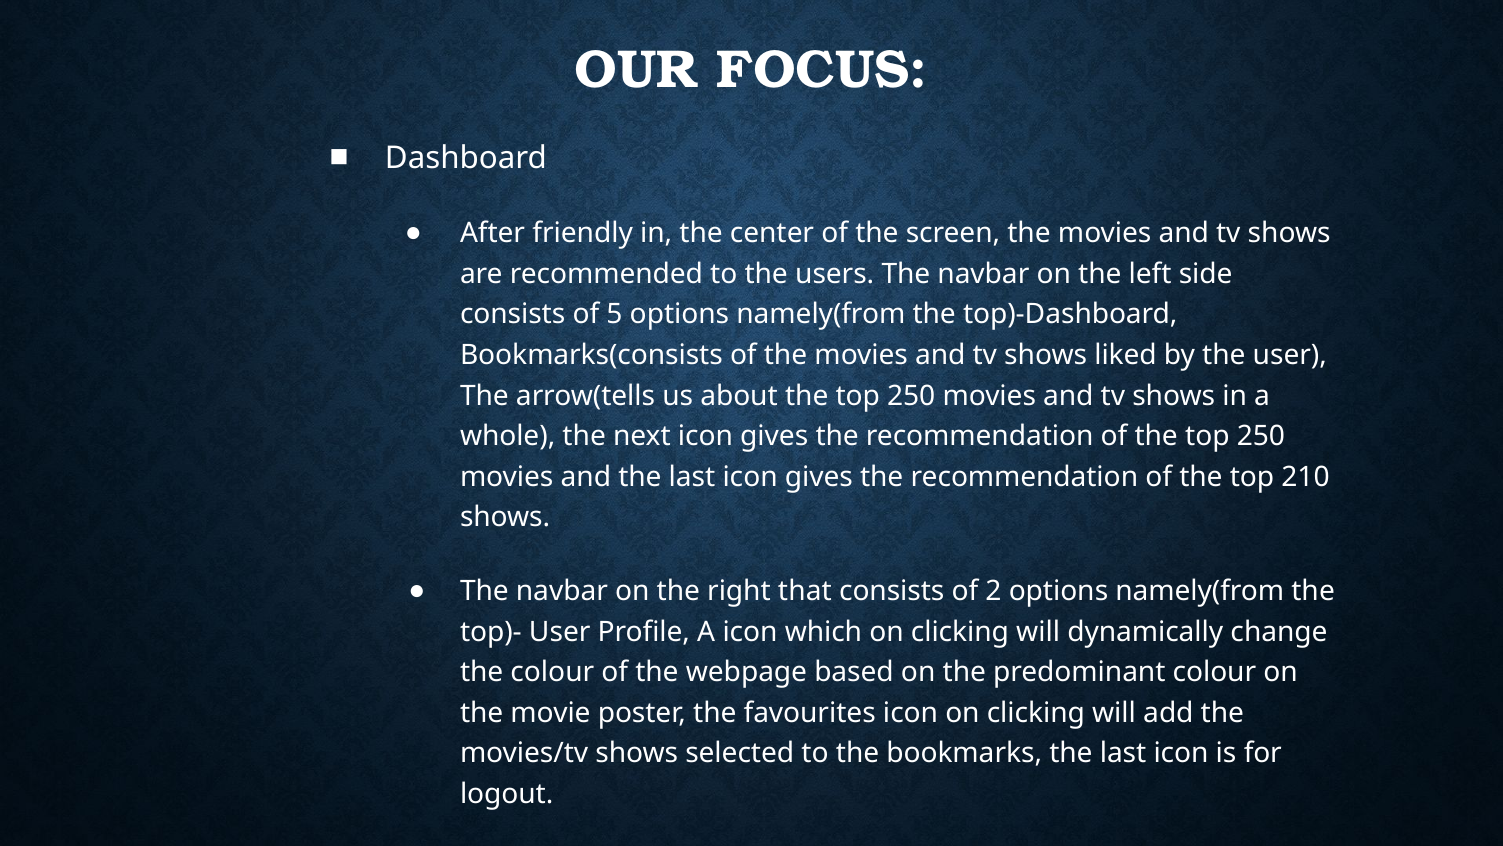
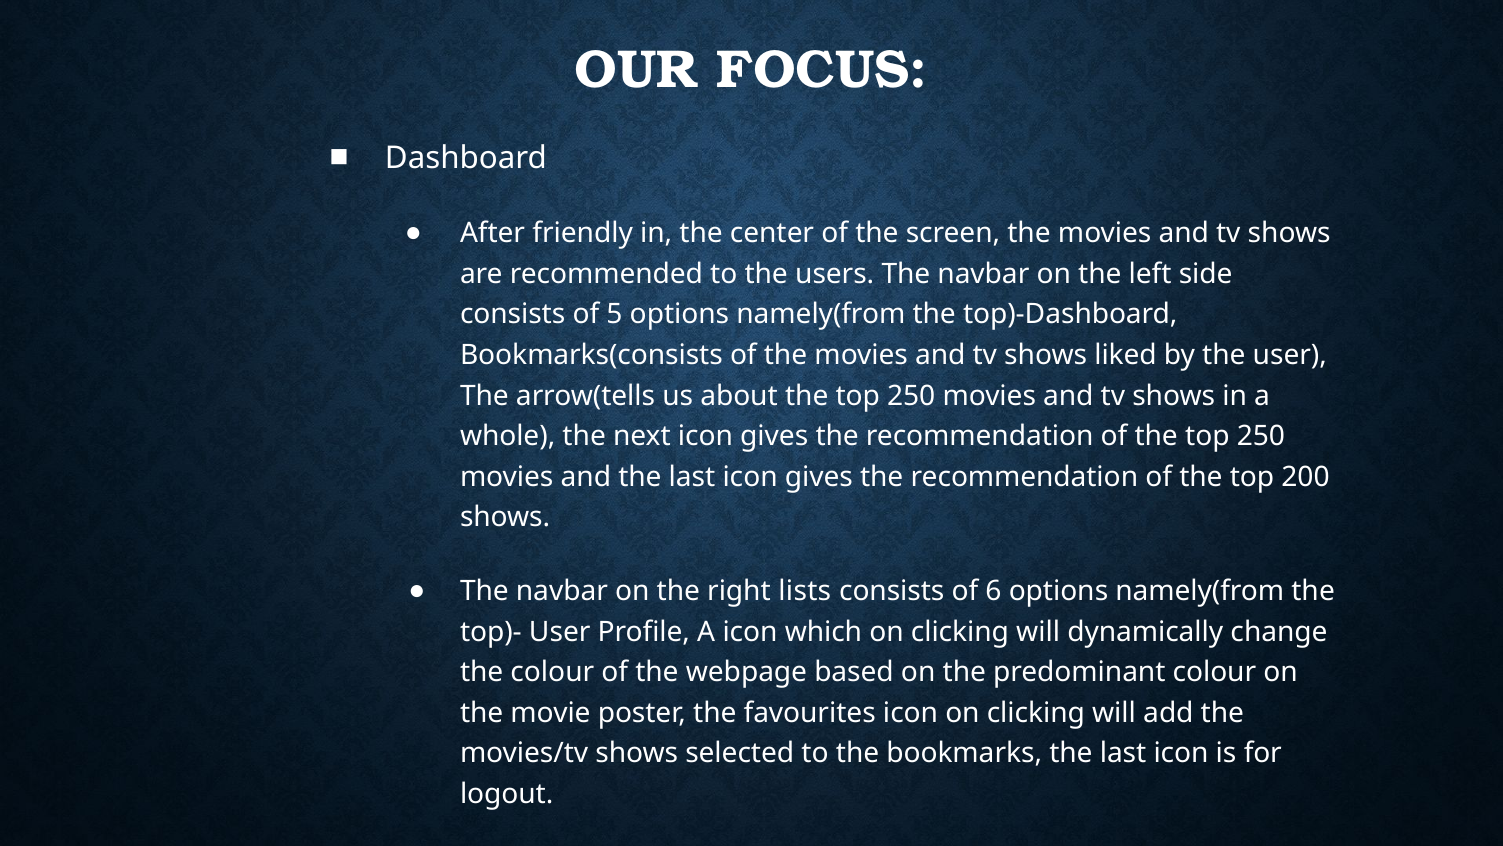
210: 210 -> 200 (1306, 477)
that: that -> lists (805, 591)
2: 2 -> 6 (993, 591)
